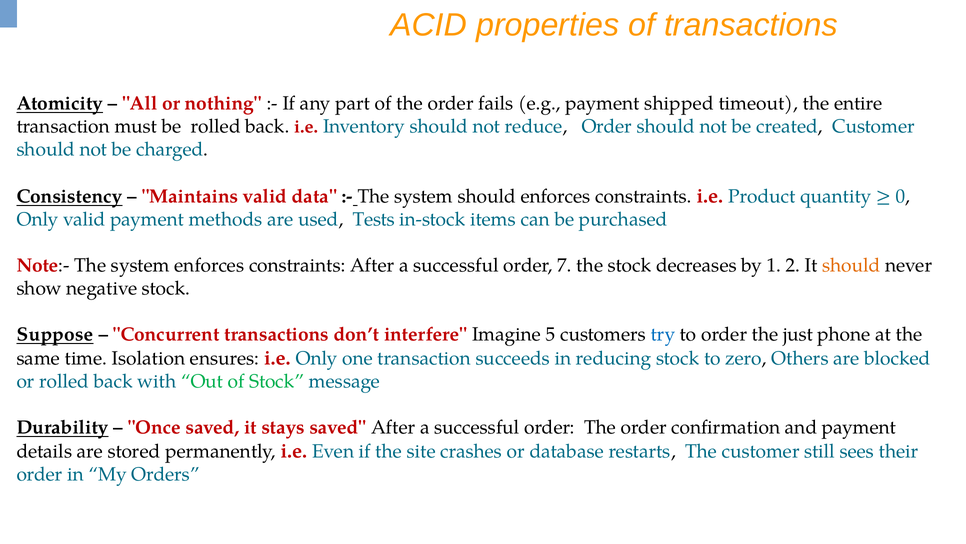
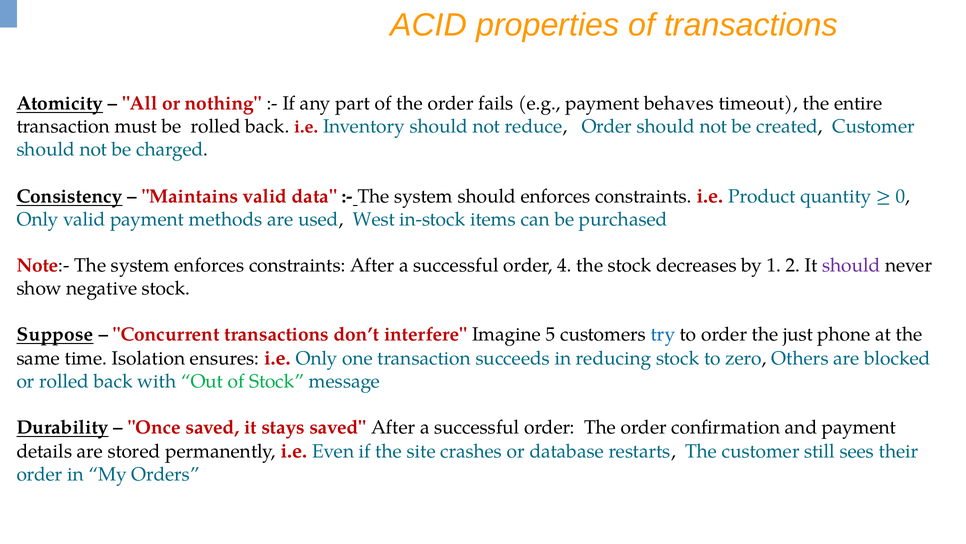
shipped: shipped -> behaves (679, 103)
Tests: Tests -> West (374, 219)
7: 7 -> 4 (565, 265)
should colour: orange -> purple (851, 265)
